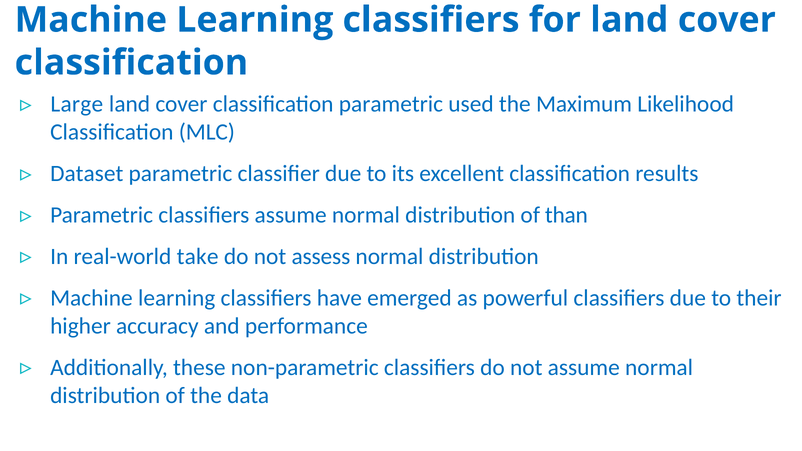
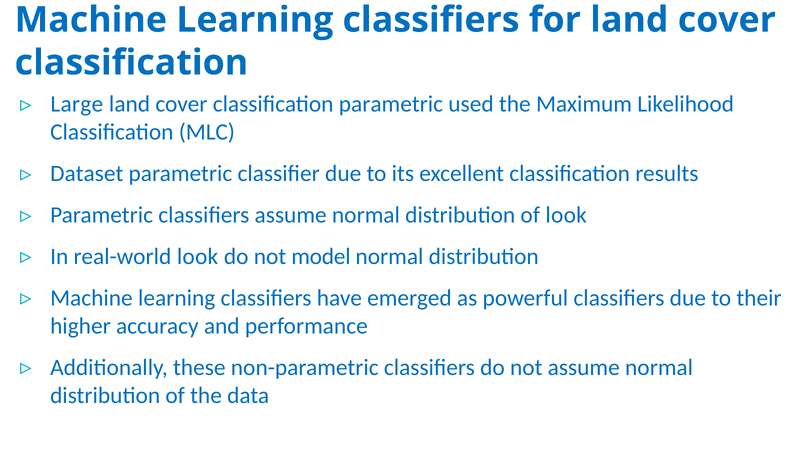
of than: than -> look (566, 215)
real-world take: take -> look (198, 257)
assess: assess -> model (321, 257)
